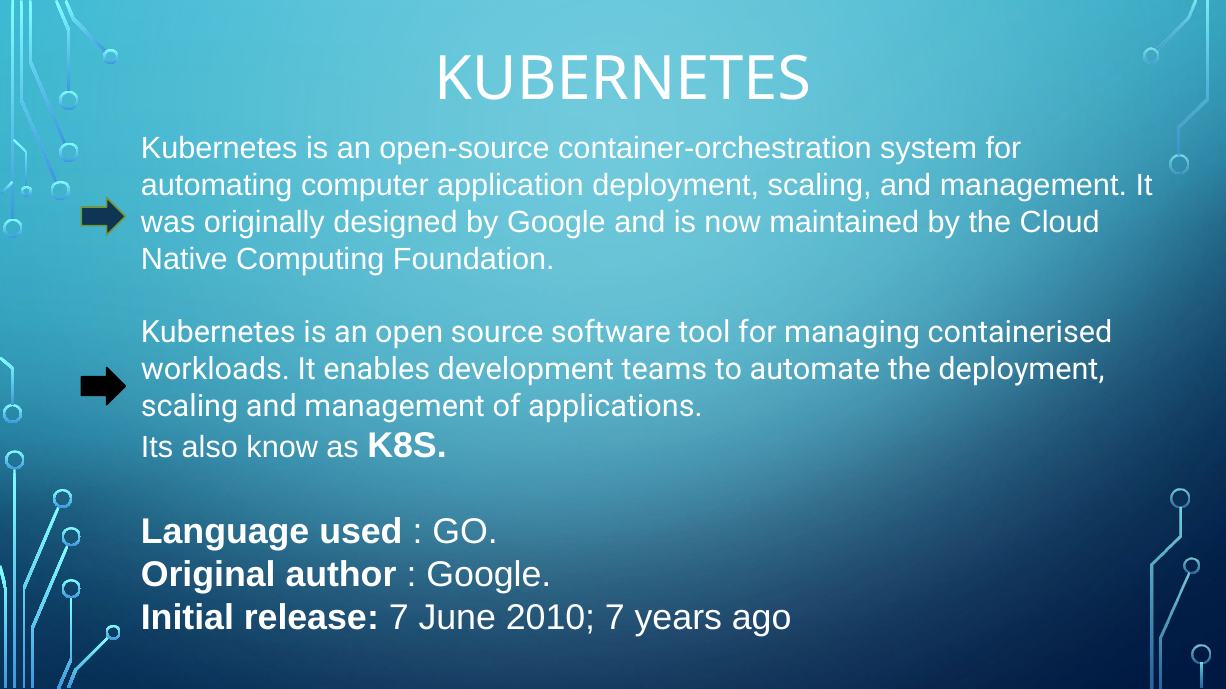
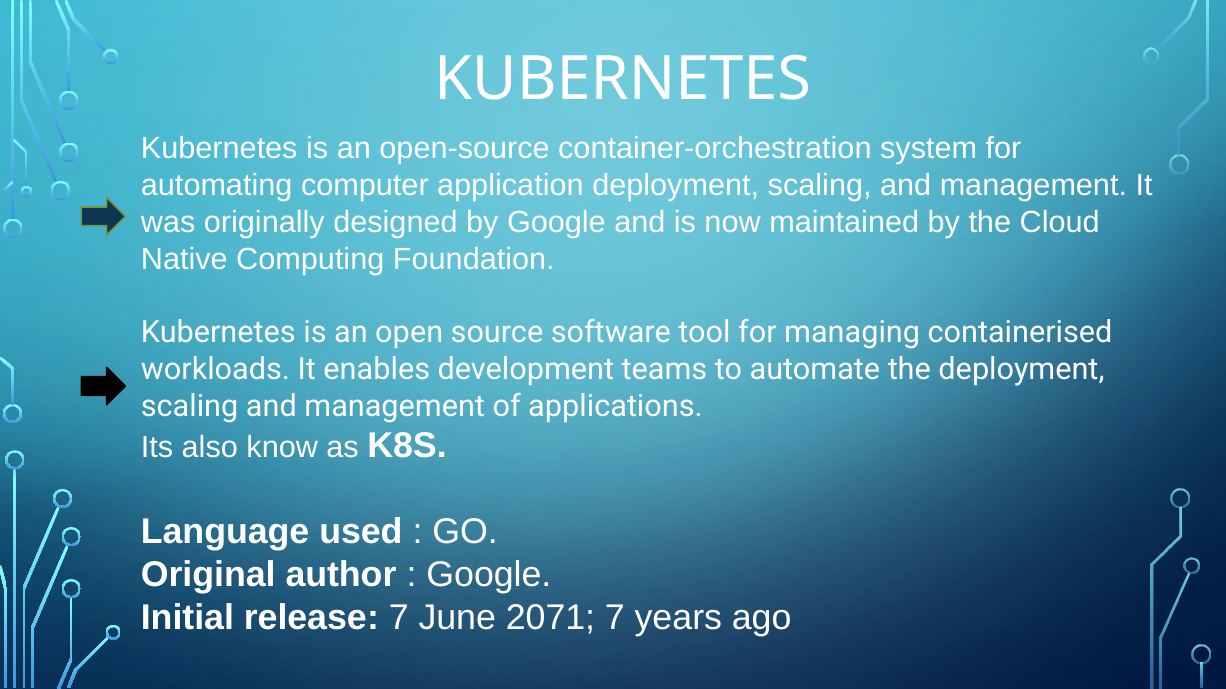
2010: 2010 -> 2071 (550, 618)
